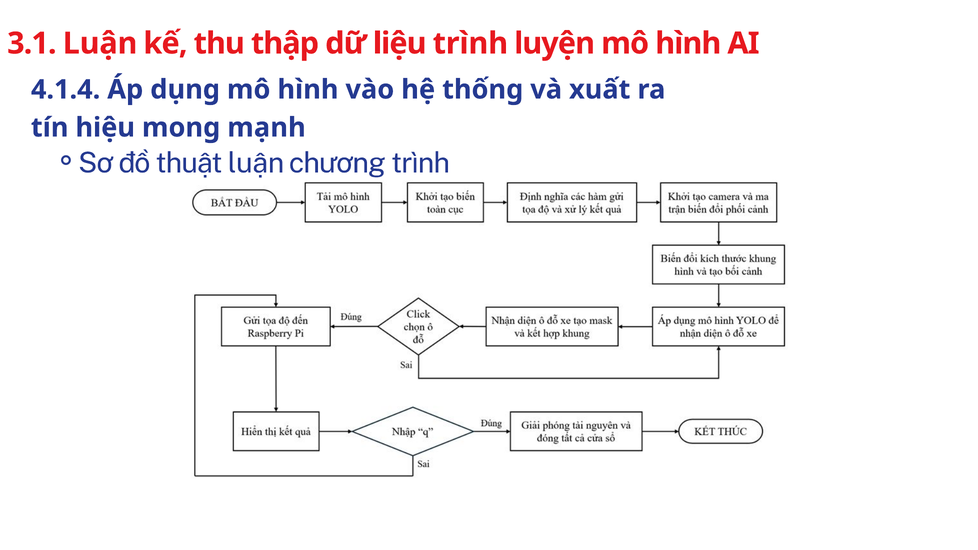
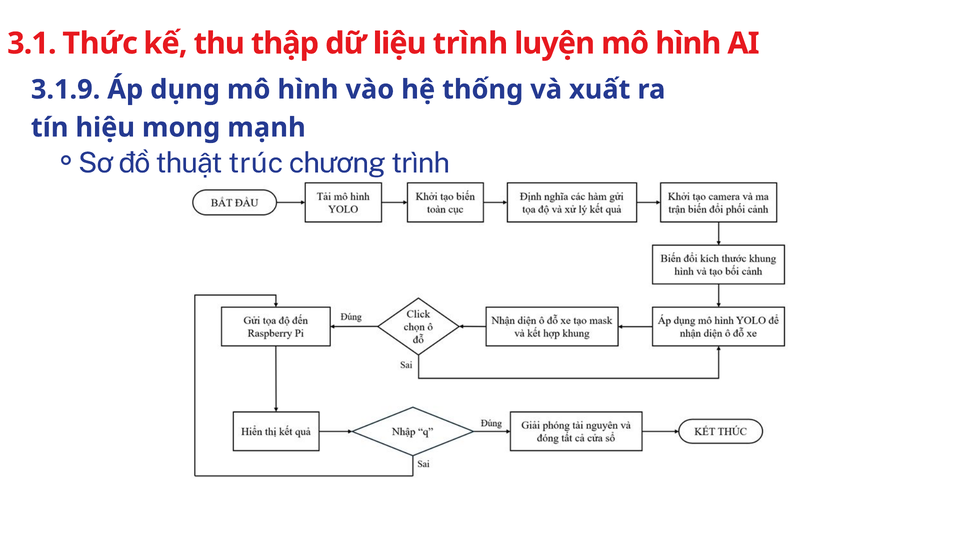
3.1 Luận: Luận -> Thức (100, 43)
4.1.4: 4.1.4 -> 3.1.9 (66, 90)
thuật luận: luận -> trúc (256, 163)
